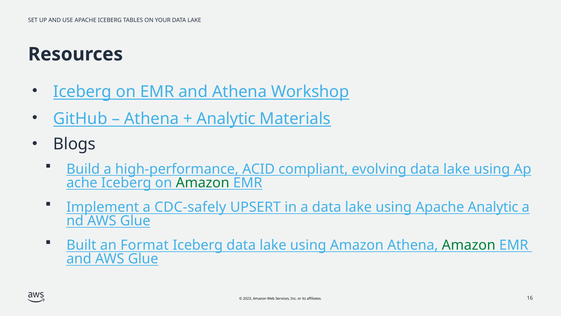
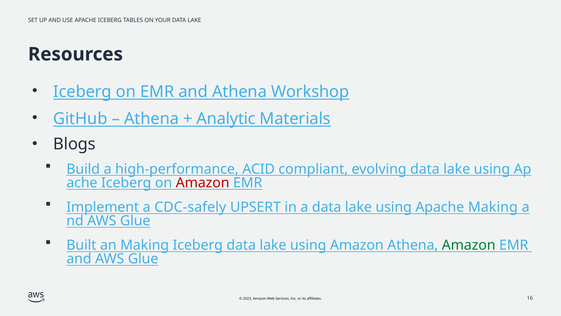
Amazon colour: green -> red (203, 183)
Apache Analytic: Analytic -> Making (493, 207)
an Format: Format -> Making (145, 245)
